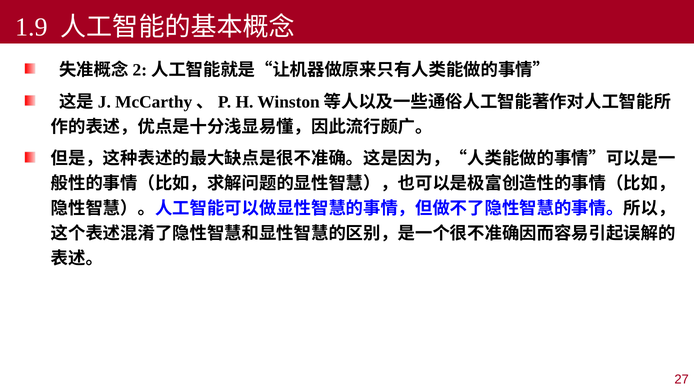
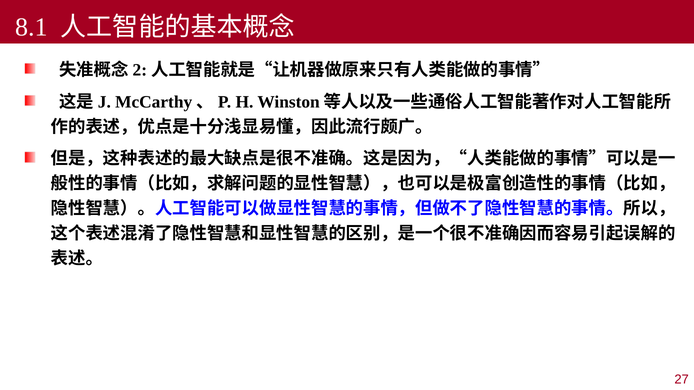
1.9: 1.9 -> 8.1 (31, 27)
